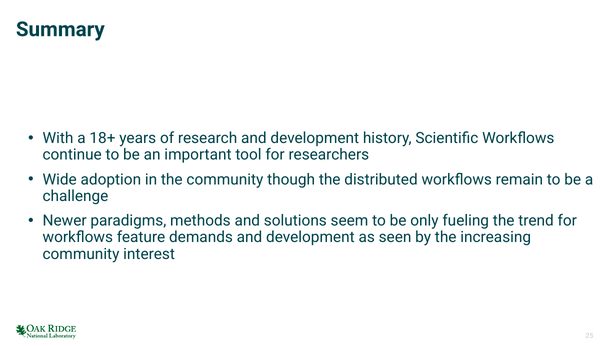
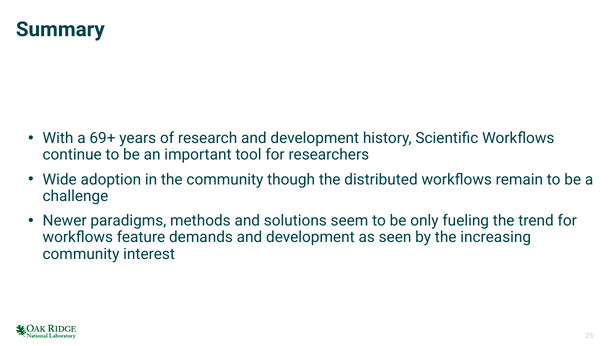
18+: 18+ -> 69+ (102, 138)
